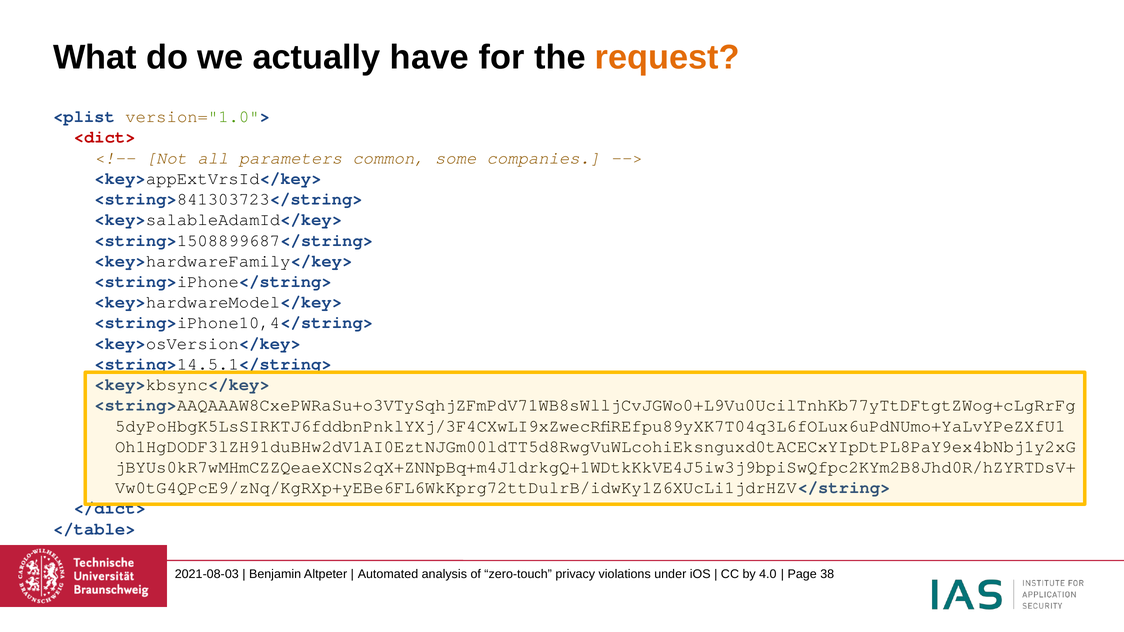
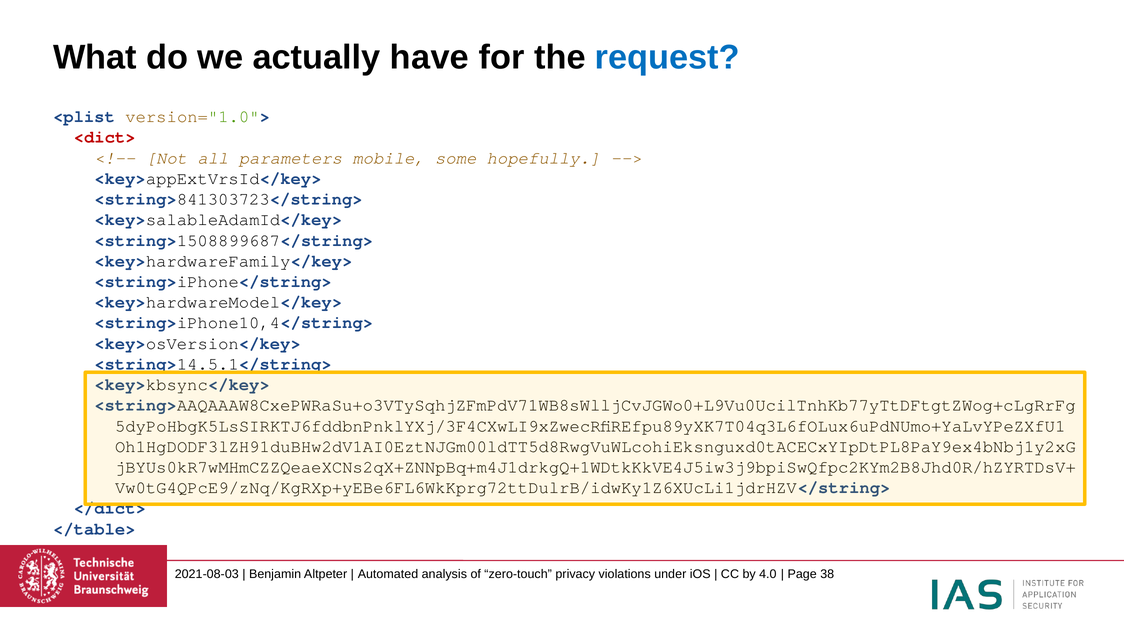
request colour: orange -> blue (667, 57)
common: common -> mobile (389, 158)
companies: companies -> hopefully (544, 158)
